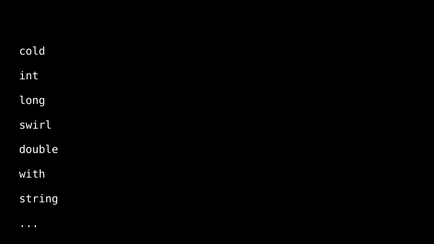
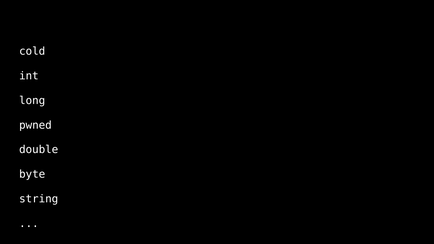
swirl: swirl -> pwned (35, 125)
with: with -> byte (32, 174)
